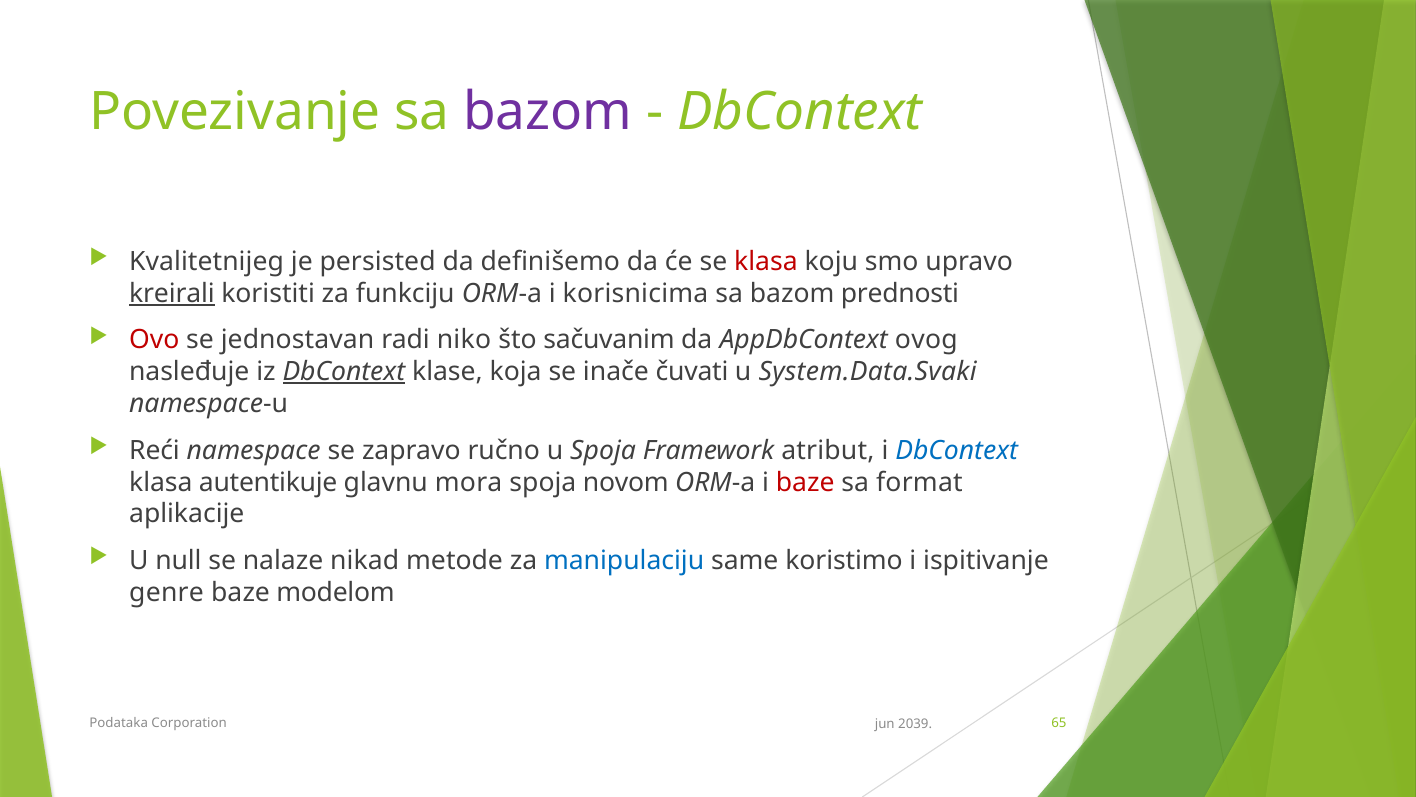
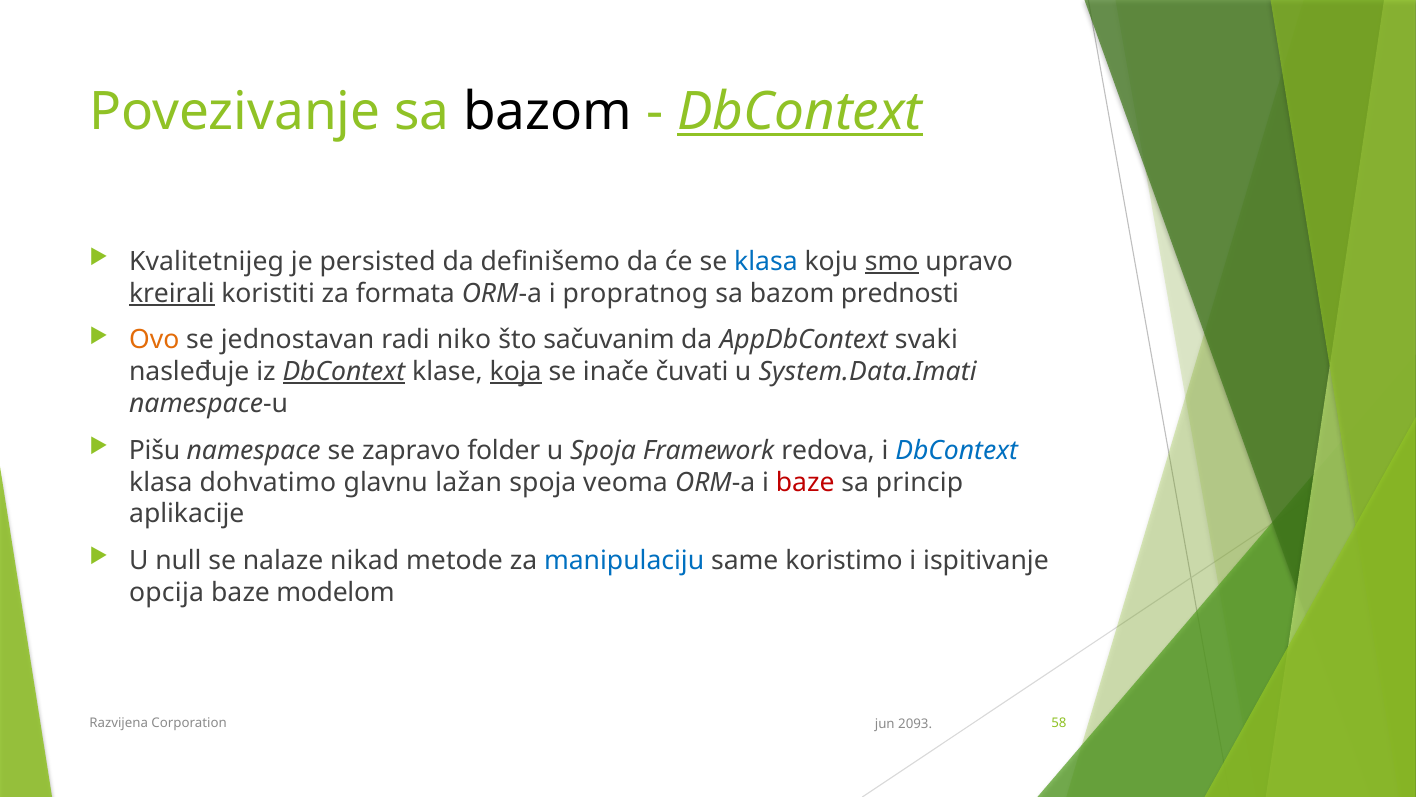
bazom colour: purple -> black (548, 112)
DbContext underline: none -> present (800, 112)
klasa colour: red -> blue (766, 261)
smo underline: none -> present (892, 261)
funkciju: funkciju -> formata (405, 293)
korisnicima: korisnicima -> propratnog (635, 293)
Ovo colour: red -> orange (154, 340)
ovog: ovog -> svaki (926, 340)
koja underline: none -> present (516, 372)
System.Data.Svaki: System.Data.Svaki -> System.Data.Imati (868, 372)
Reći: Reći -> Pišu (155, 450)
ručno: ručno -> folder (504, 450)
atribut: atribut -> redova (828, 450)
autentikuje: autentikuje -> dohvatimo (268, 482)
mora: mora -> lažan (469, 482)
novom: novom -> veoma (626, 482)
format: format -> princip (920, 482)
genre: genre -> opcija (167, 592)
Podataka: Podataka -> Razvijena (119, 723)
65: 65 -> 58 (1059, 723)
2039: 2039 -> 2093 (915, 724)
